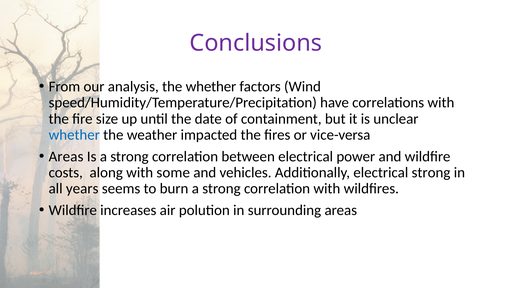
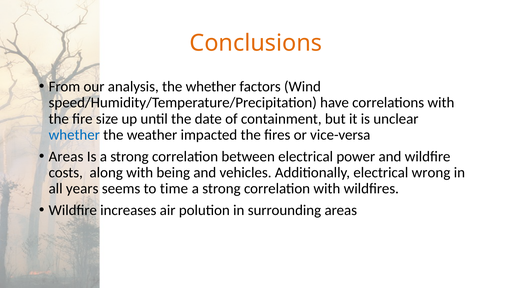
Conclusions colour: purple -> orange (256, 43)
some: some -> being (173, 173)
electrical strong: strong -> wrong (431, 173)
burn: burn -> time (174, 189)
